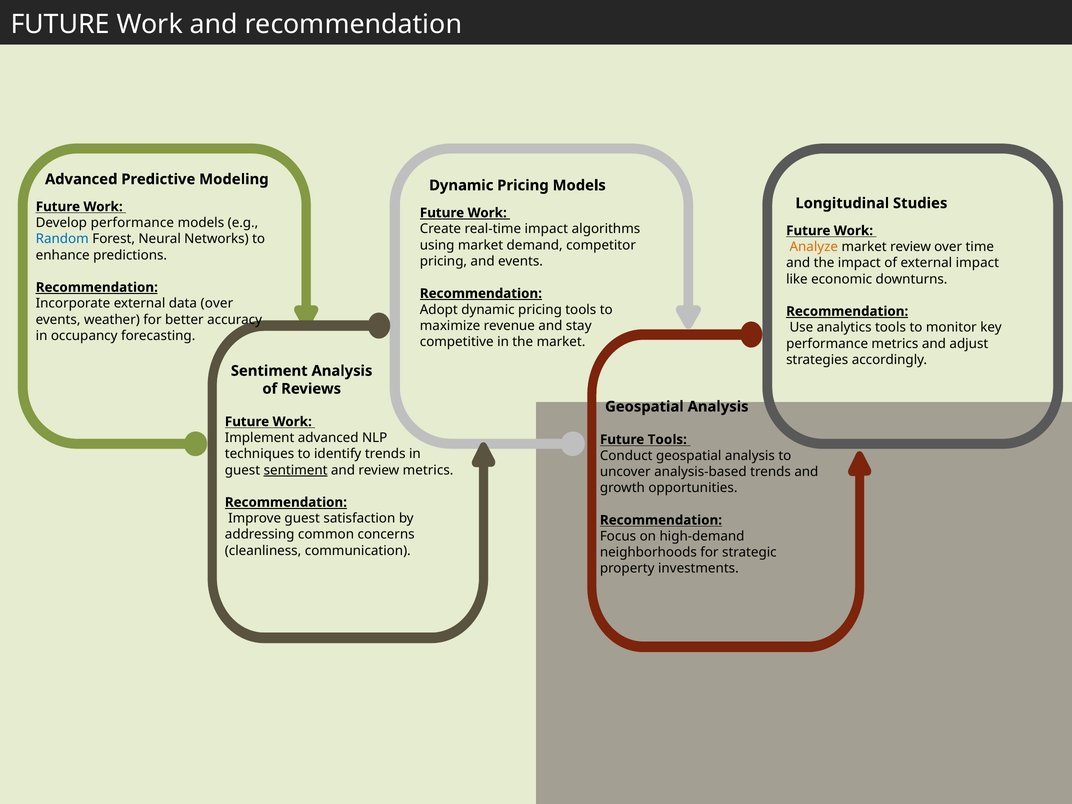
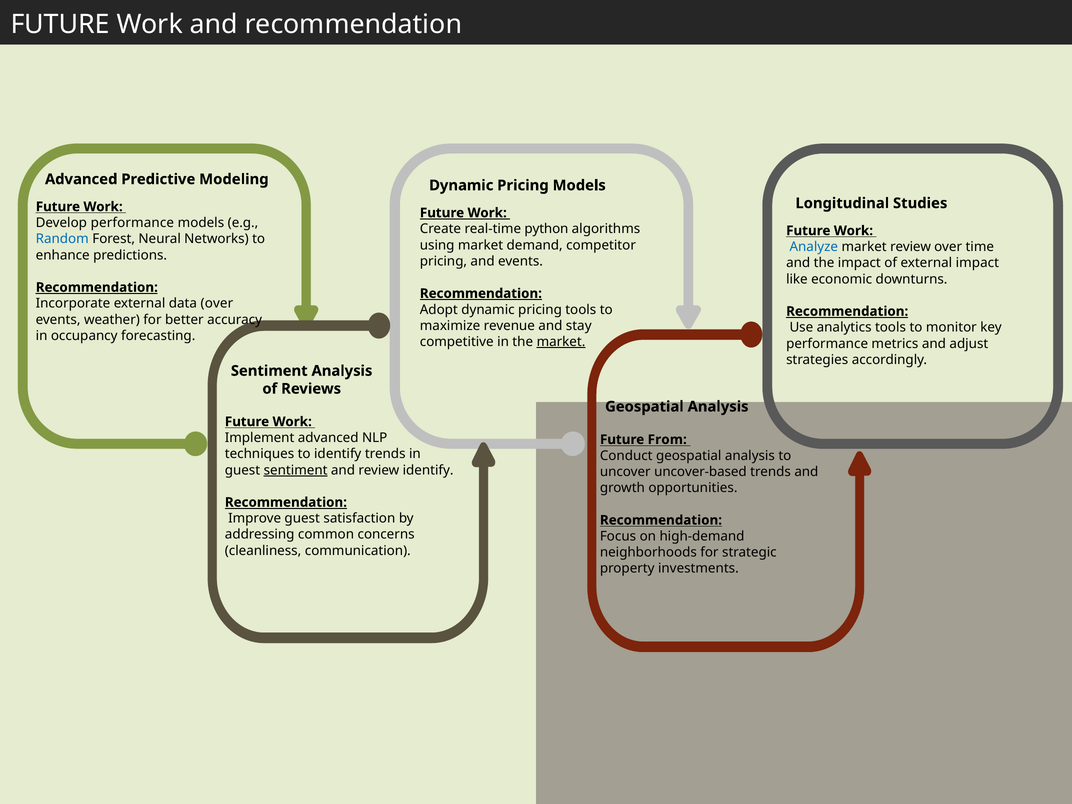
real-time impact: impact -> python (546, 229)
Analyze colour: orange -> blue (814, 247)
market underline: none -> present (561, 342)
Future Tools: Tools -> From (667, 440)
review metrics: metrics -> identify (428, 470)
analysis-based: analysis-based -> uncover-based (700, 472)
